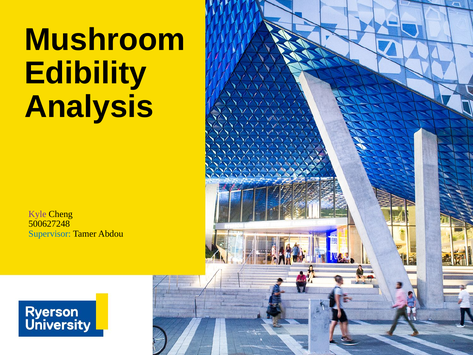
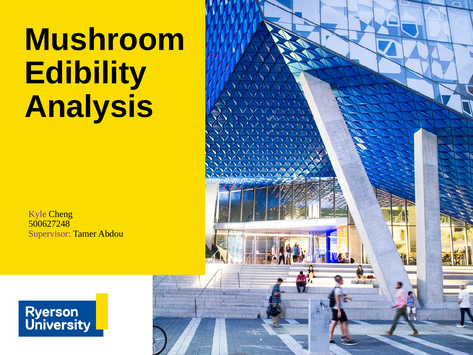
Supervisor colour: blue -> purple (50, 234)
